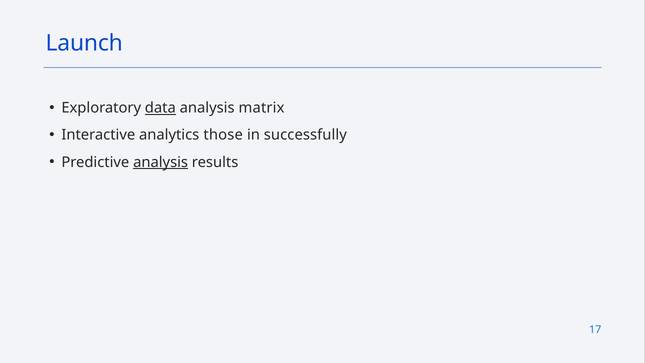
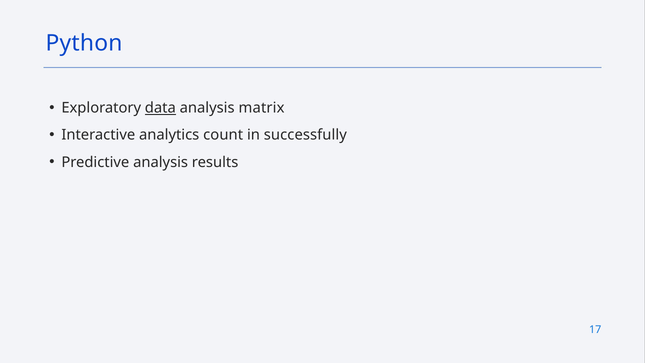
Launch: Launch -> Python (84, 43)
those: those -> count (223, 135)
analysis underline: present -> none (161, 162)
